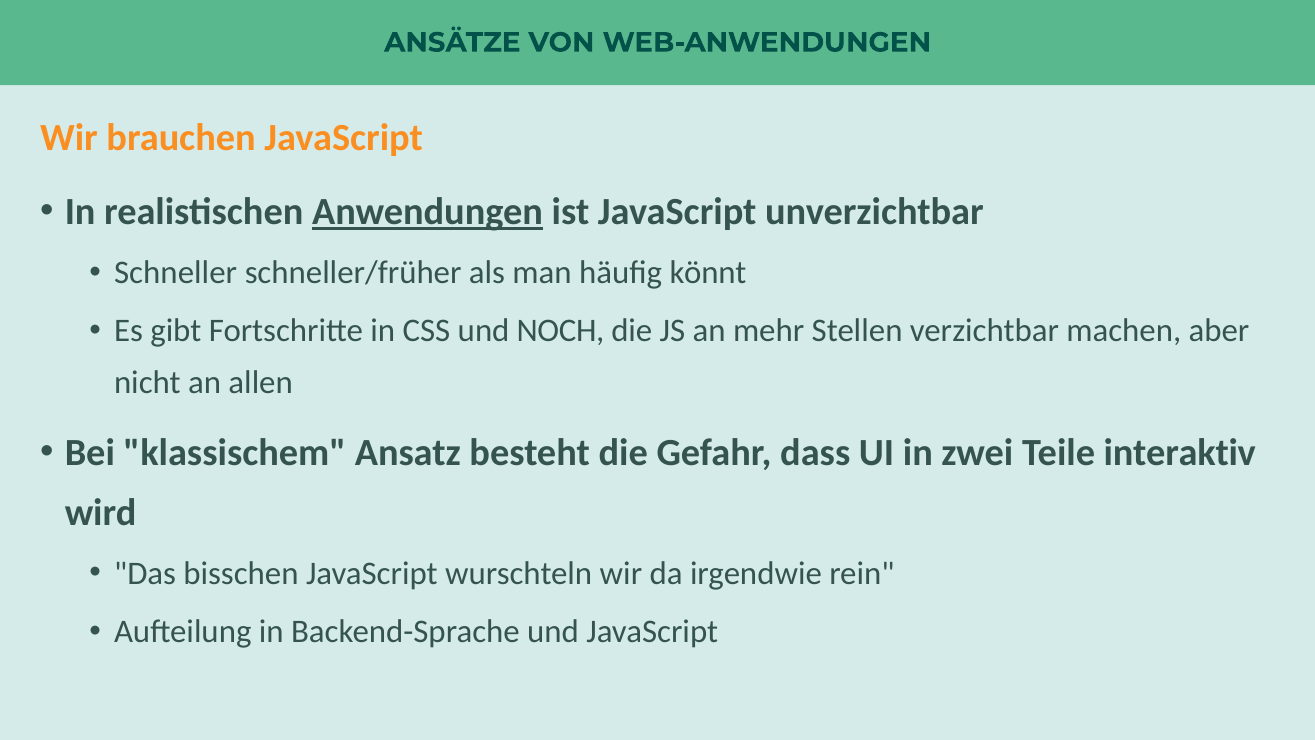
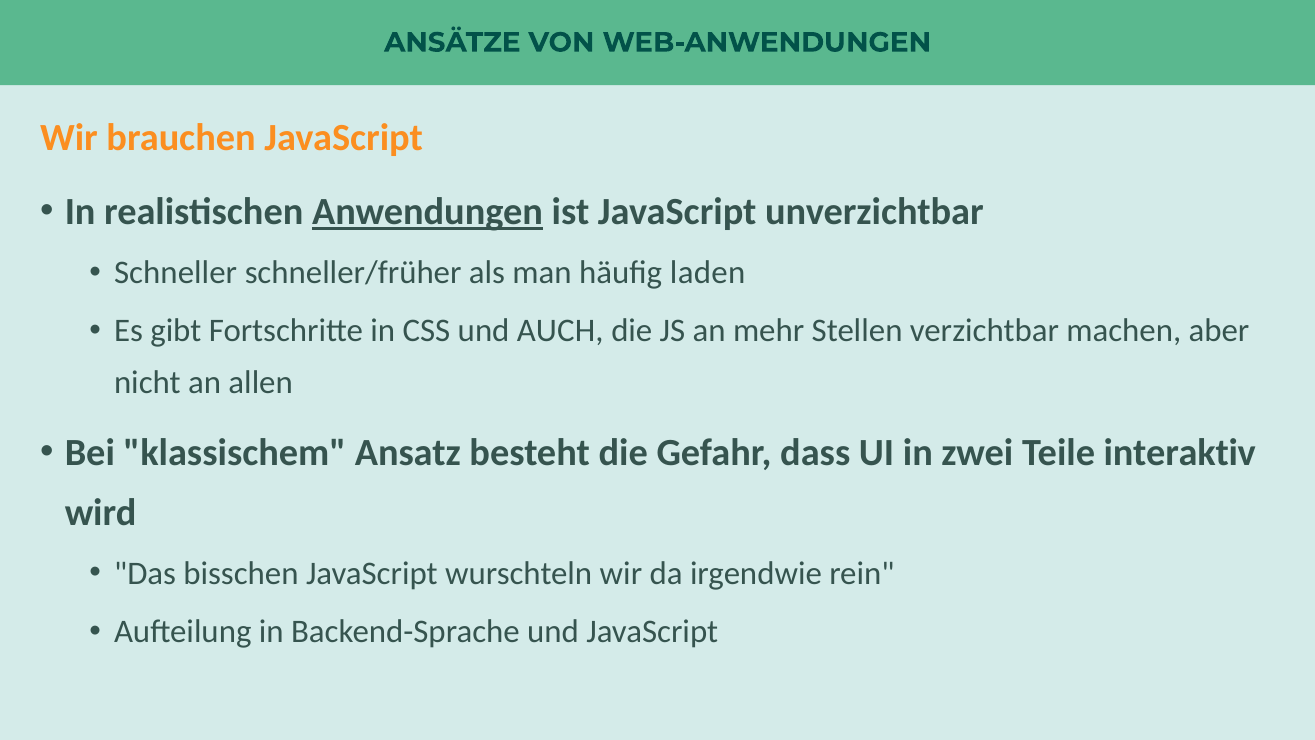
könnt: könnt -> laden (708, 273)
NOCH: NOCH -> AUCH (560, 331)
